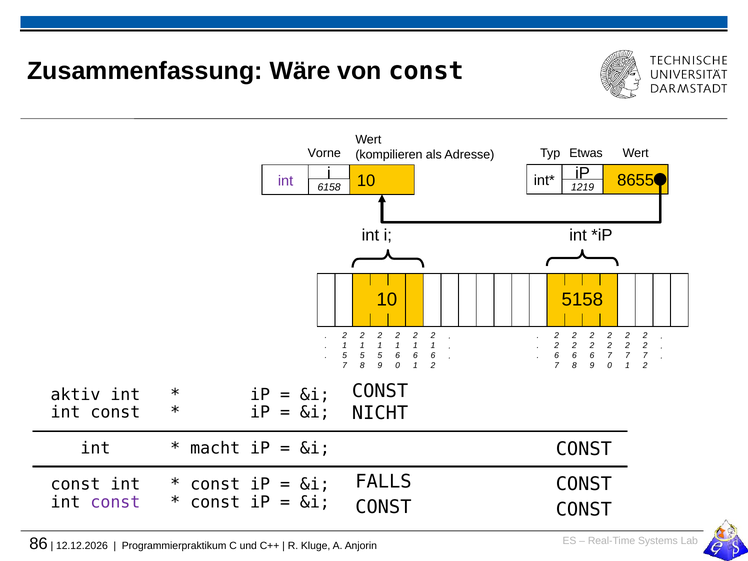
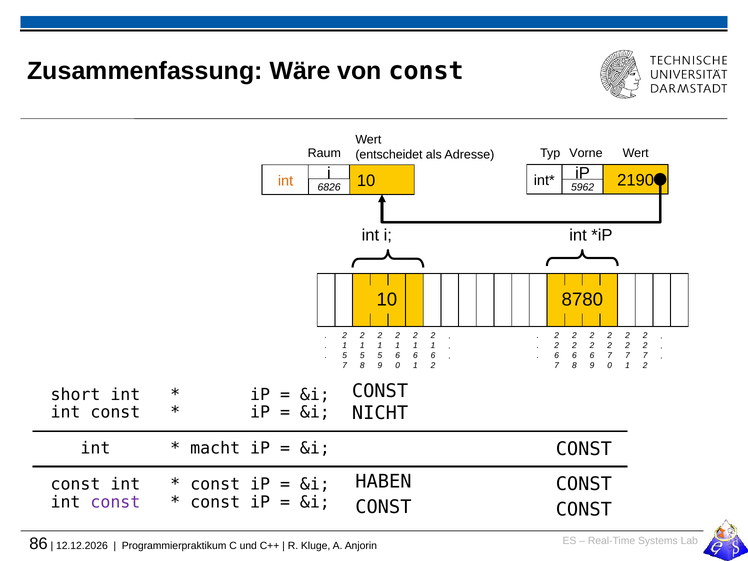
Vorne: Vorne -> Raum (324, 153)
Etwas: Etwas -> Vorne (586, 153)
kompilieren: kompilieren -> entscheidet (389, 155)
int colour: purple -> orange (286, 181)
1219: 1219 -> 5962 (583, 187)
6158: 6158 -> 6826 (329, 187)
8655: 8655 -> 2190 (636, 180)
5158: 5158 -> 8780 (582, 300)
aktiv: aktiv -> short (76, 395)
FALLS: FALLS -> HABEN (383, 482)
